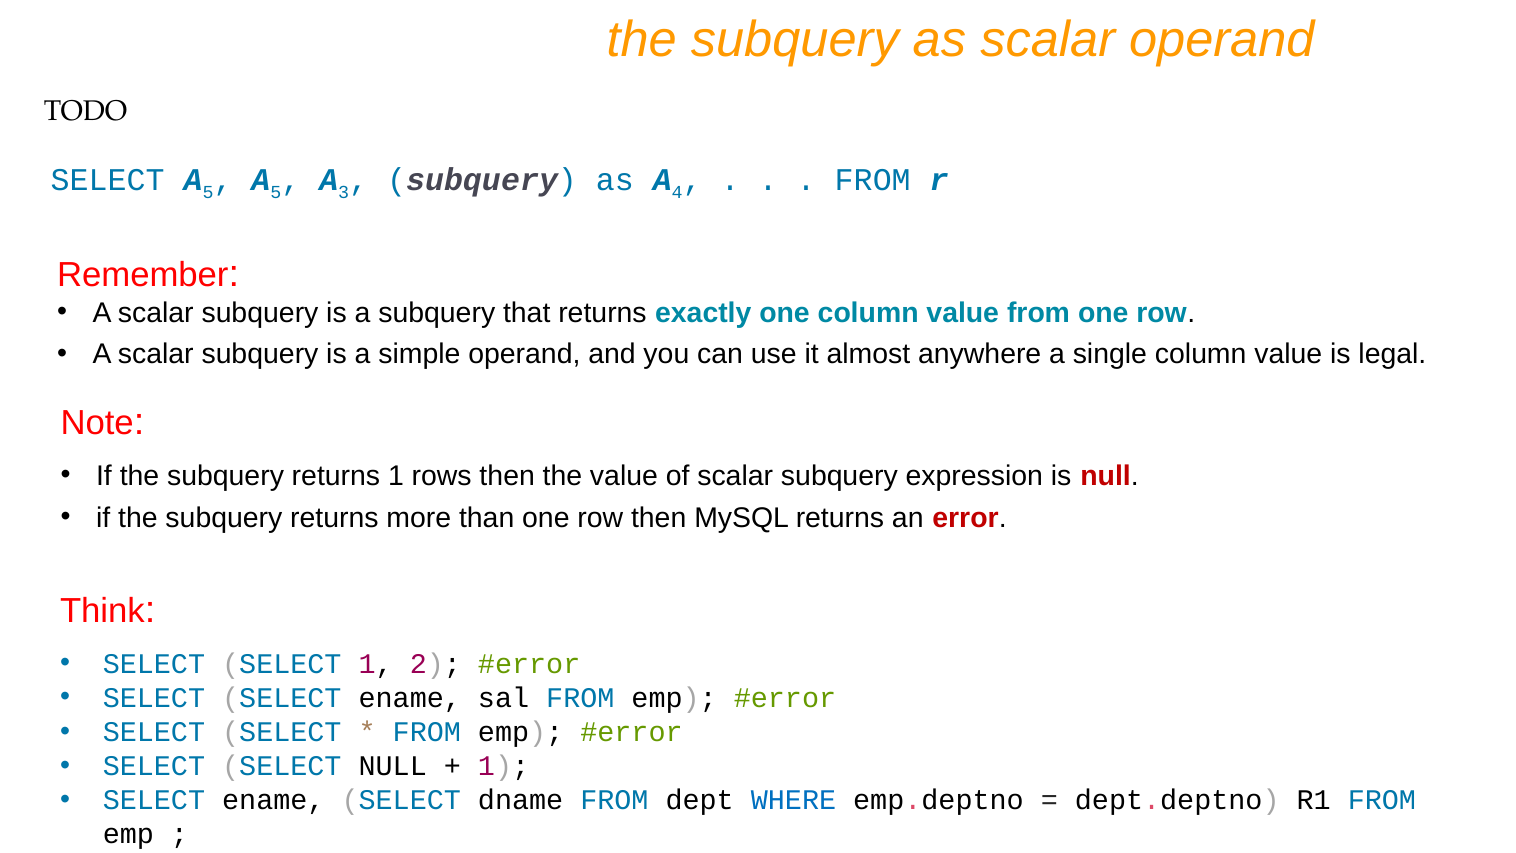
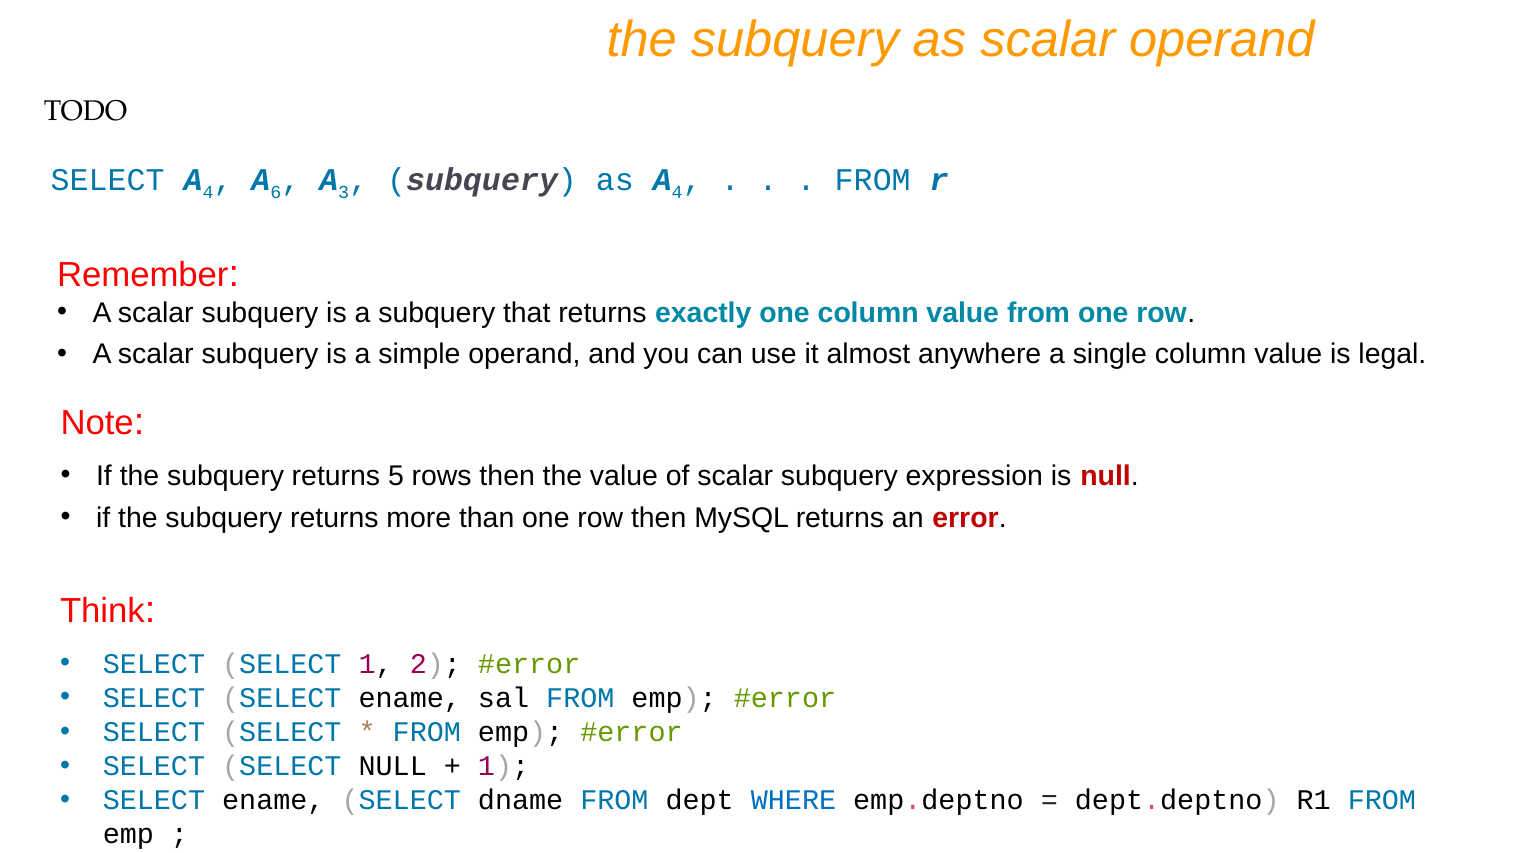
SELECT A 5: 5 -> 4 (208, 192)
5: 5 -> 6 (276, 192)
returns 1: 1 -> 5 (396, 476)
